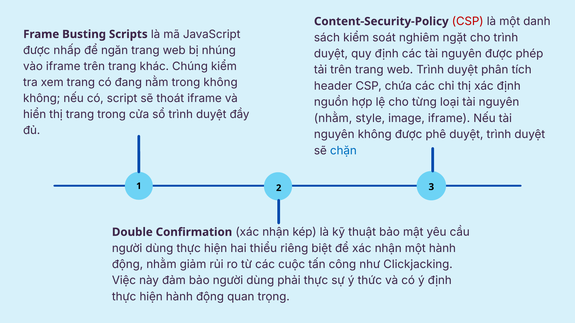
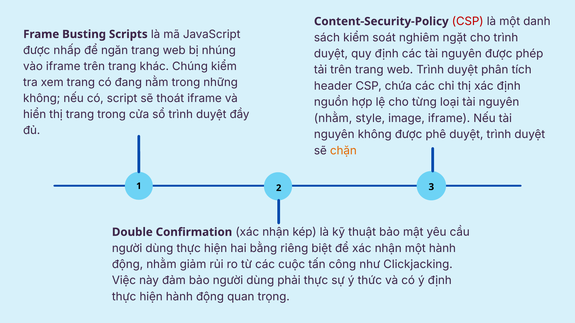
trong không: không -> những (221, 82)
chặn colour: blue -> orange (343, 151)
thiểu: thiểu -> bằng (263, 249)
